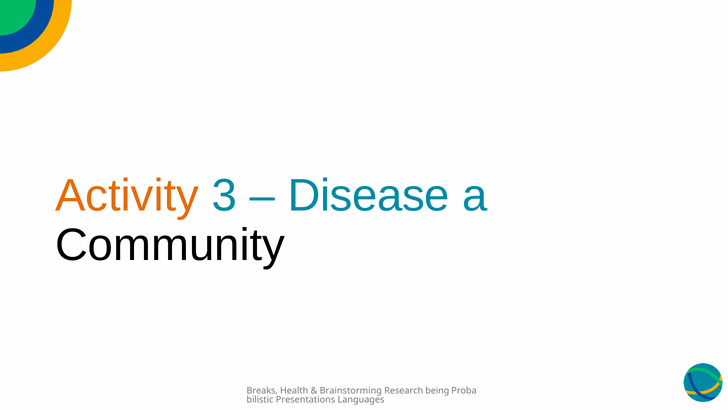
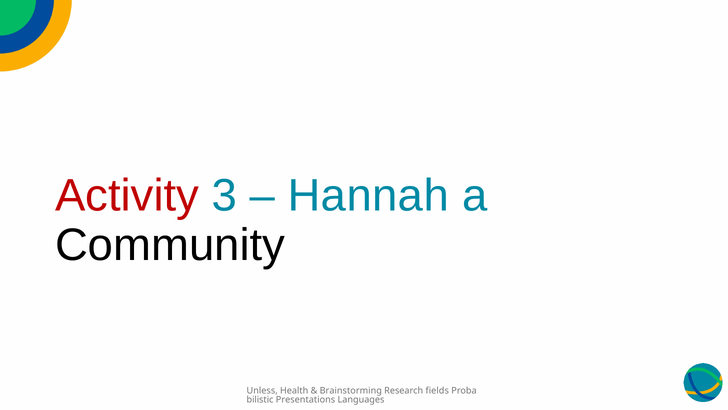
Activity colour: orange -> red (127, 196)
Disease: Disease -> Hannah (368, 196)
Breaks: Breaks -> Unless (262, 390)
being: being -> fields (437, 390)
